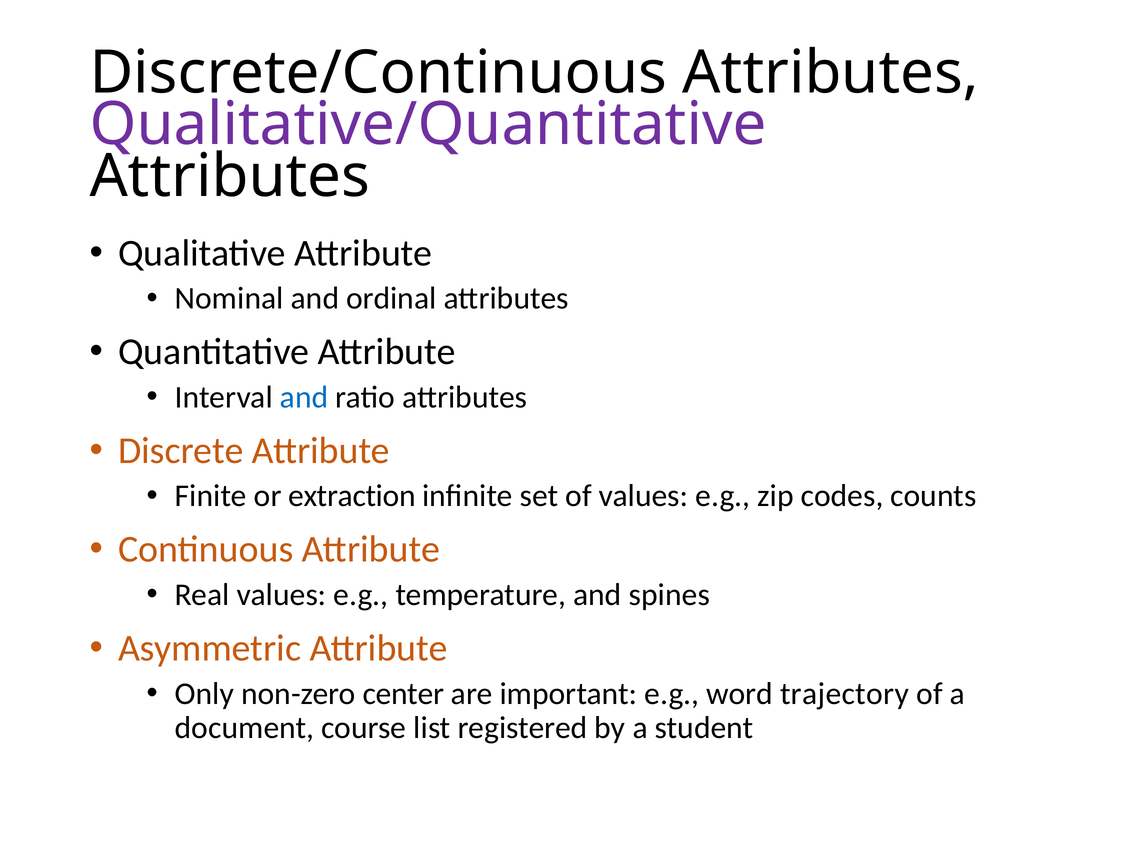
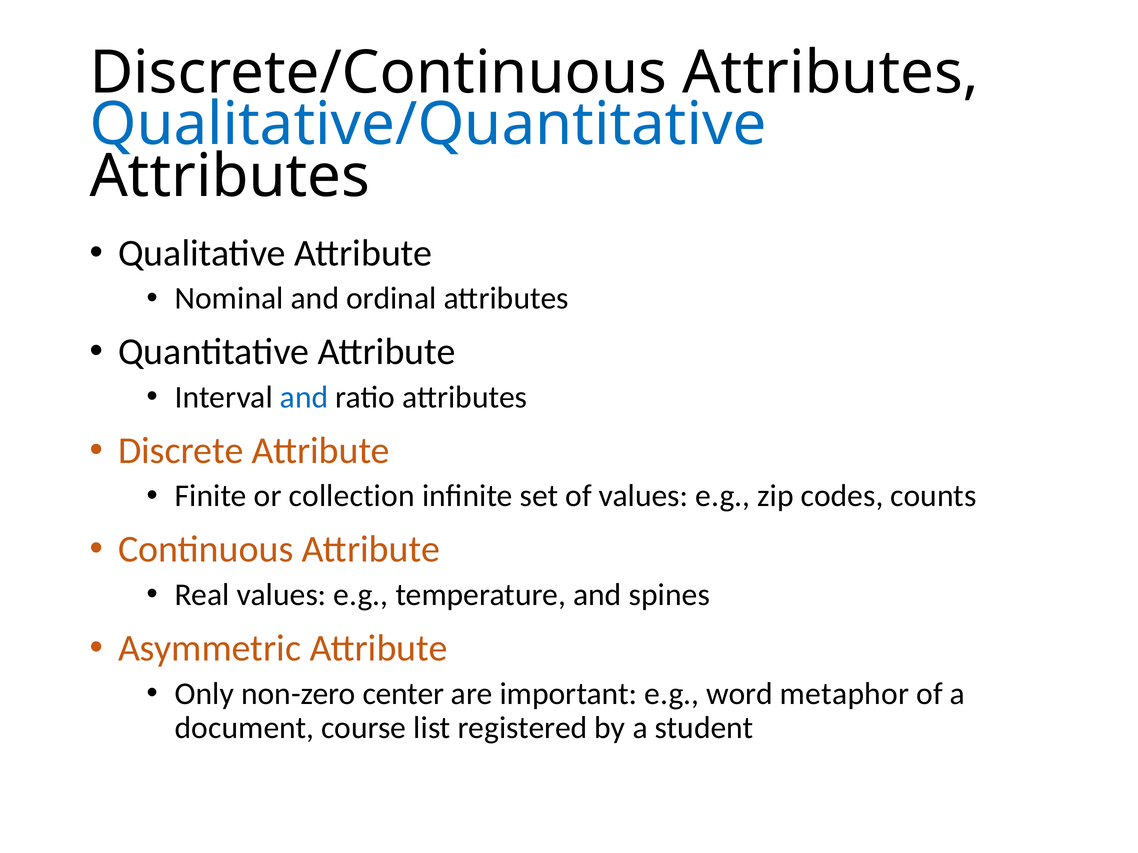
Qualitative/Quantitative colour: purple -> blue (428, 125)
extraction: extraction -> collection (352, 496)
trajectory: trajectory -> metaphor (845, 694)
